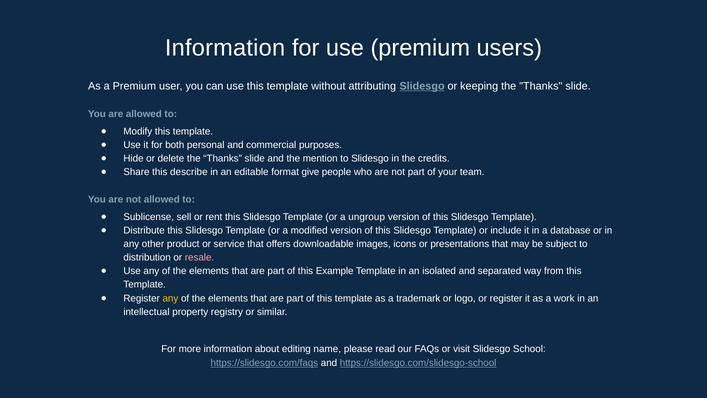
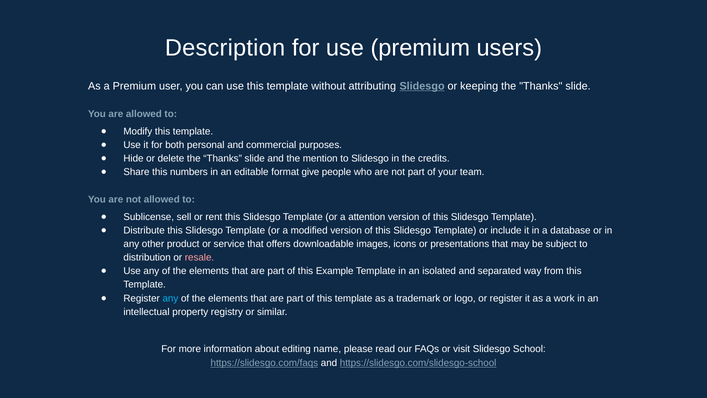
Information: Information -> Description (225, 48)
describe: describe -> numbers (189, 172)
ungroup: ungroup -> attention (367, 217)
any colour: yellow -> light blue (170, 298)
